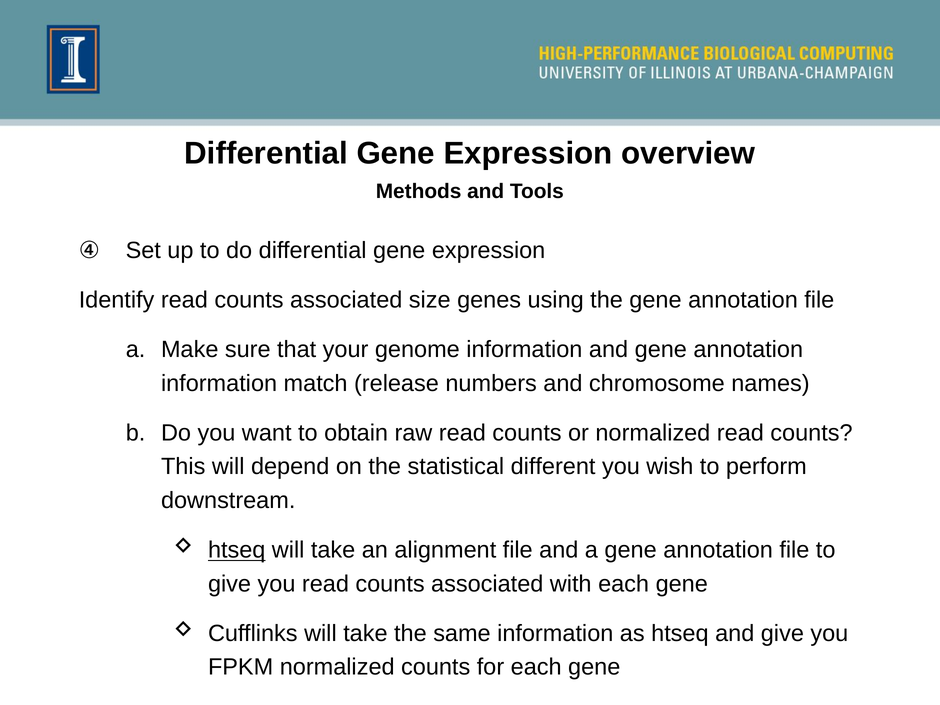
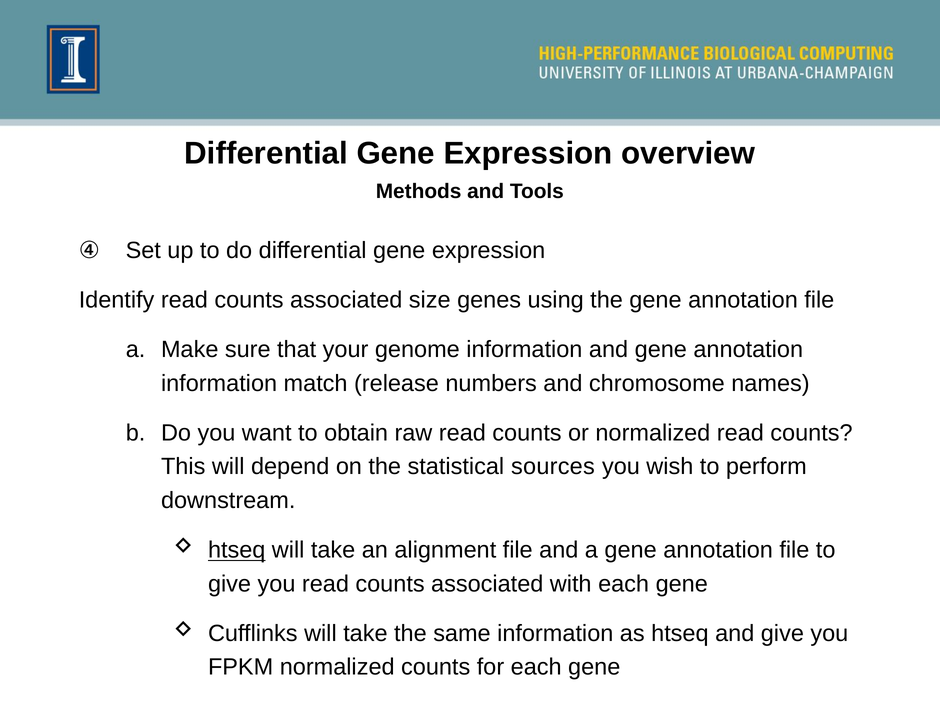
different: different -> sources (553, 467)
